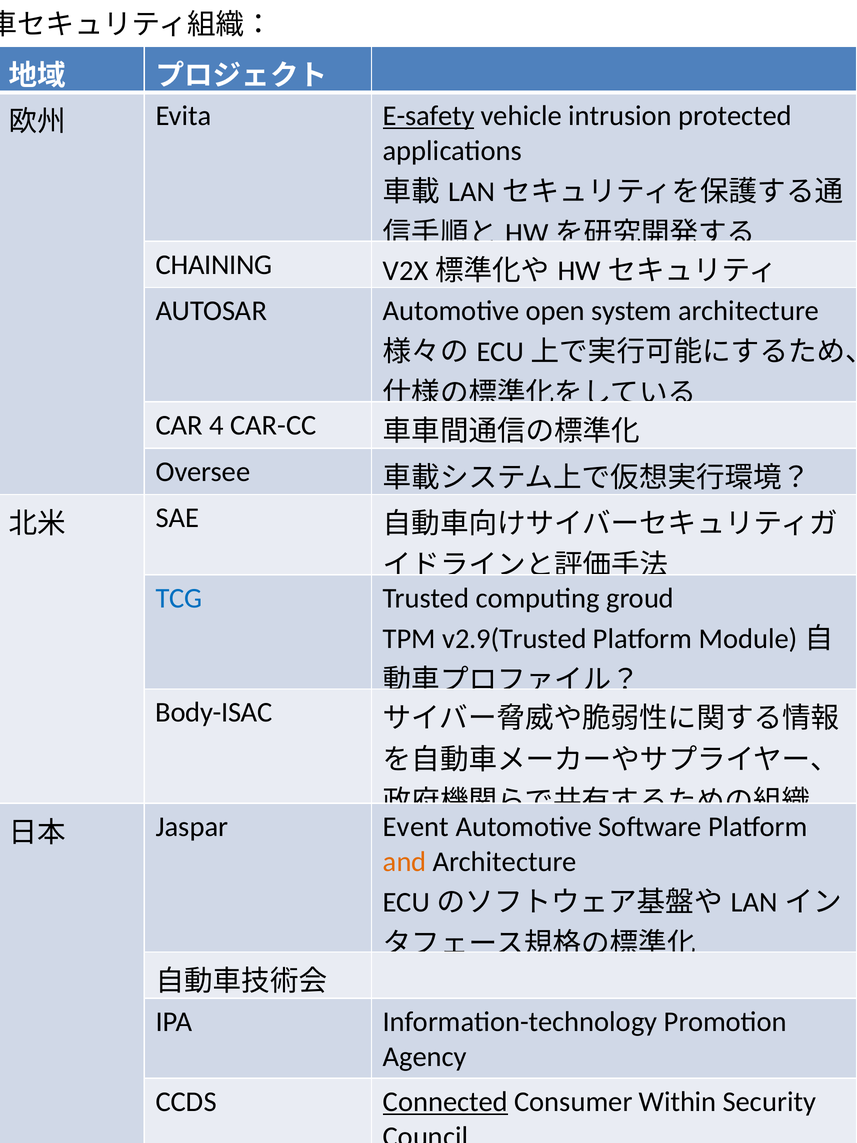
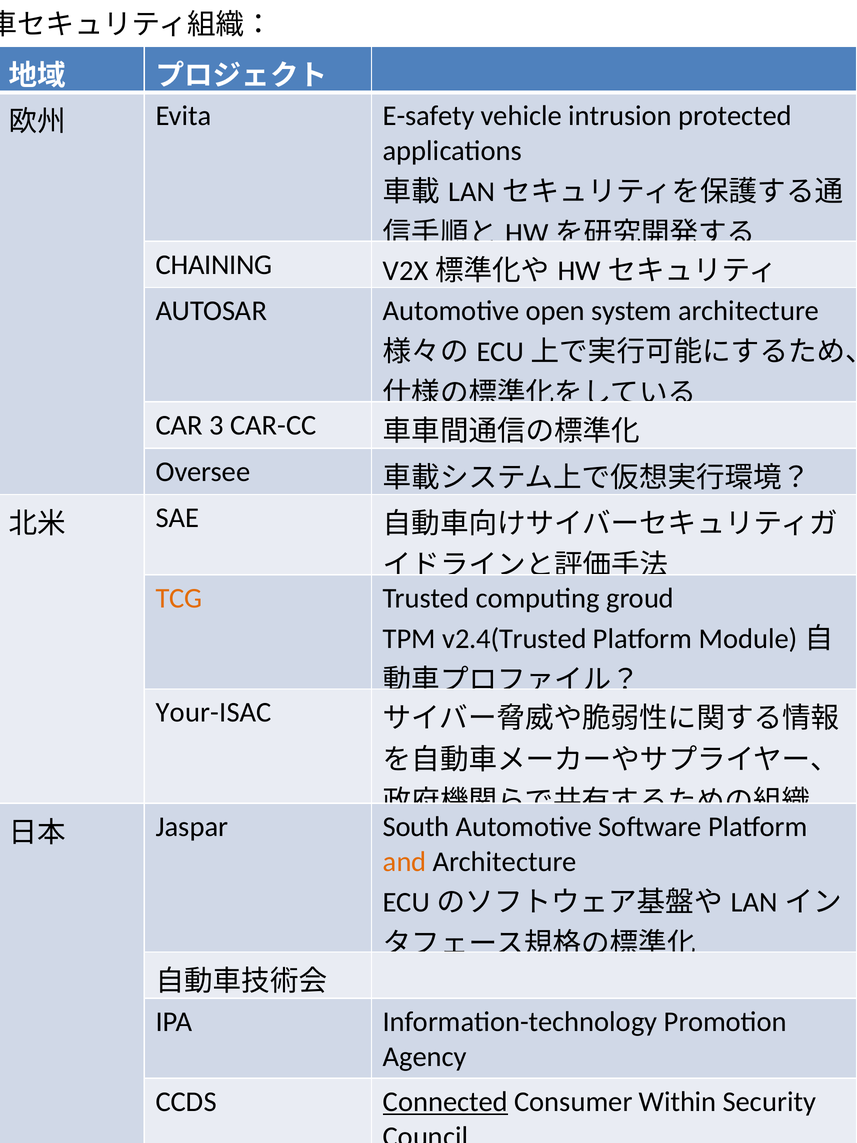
E-safety underline: present -> none (429, 116)
4: 4 -> 3 (217, 425)
TCG colour: blue -> orange (179, 598)
v2.9(Trusted: v2.9(Trusted -> v2.4(Trusted (514, 639)
Body-ISAC: Body-ISAC -> Your-ISAC (214, 712)
Event: Event -> South (416, 827)
